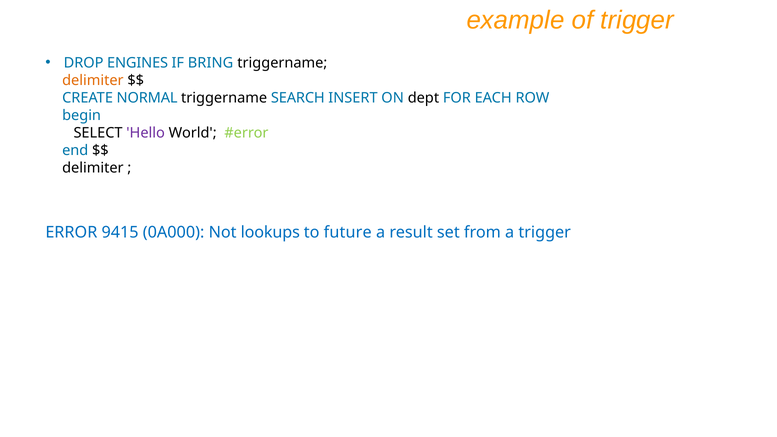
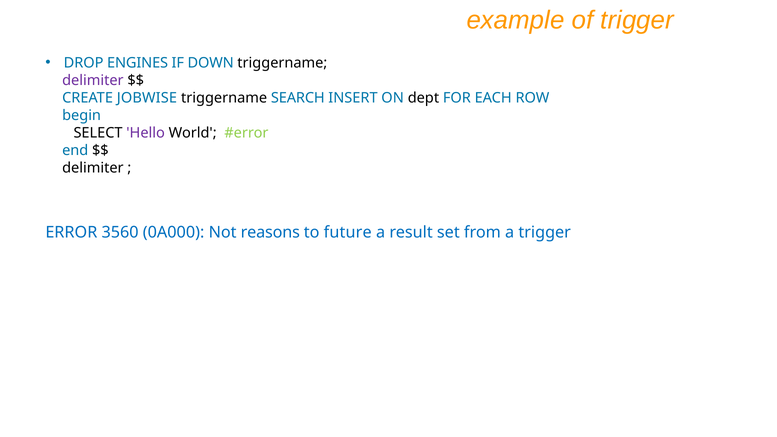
BRING: BRING -> DOWN (211, 63)
delimiter colour: orange -> purple (93, 80)
NORMAL: NORMAL -> JOBWISE (147, 98)
9415: 9415 -> 3560 (120, 232)
lookups: lookups -> reasons (270, 232)
